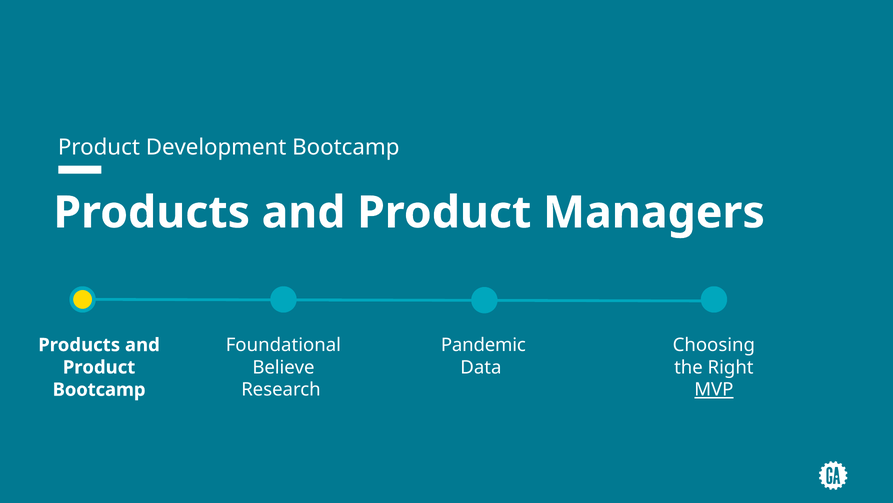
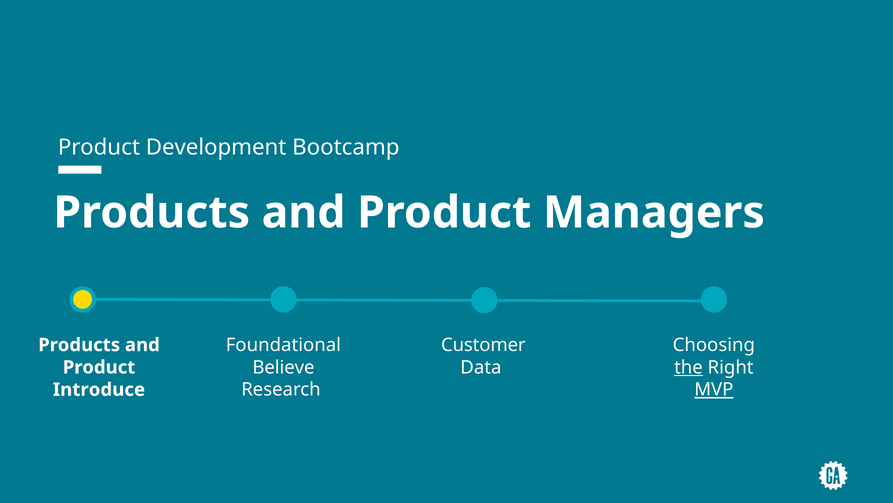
Pandemic: Pandemic -> Customer (483, 345)
the underline: none -> present (688, 367)
Bootcamp: Bootcamp -> Introduce (99, 389)
